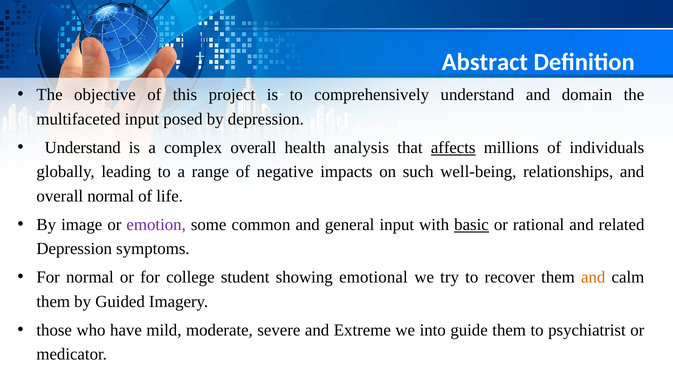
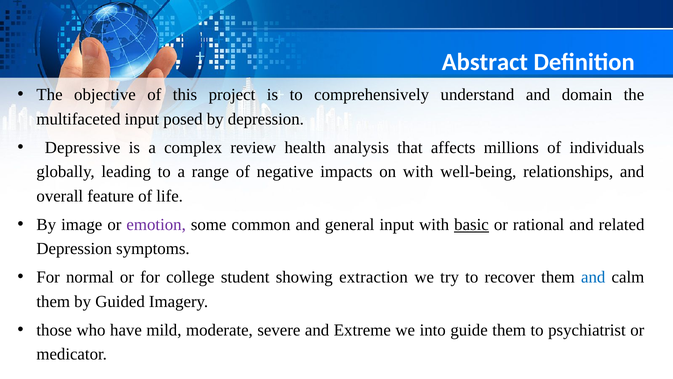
Understand: Understand -> Depressive (83, 147)
complex overall: overall -> review (253, 147)
affects underline: present -> none (453, 147)
on such: such -> with (418, 172)
overall normal: normal -> feature (111, 196)
emotional: emotional -> extraction (374, 277)
and colour: orange -> blue (593, 277)
